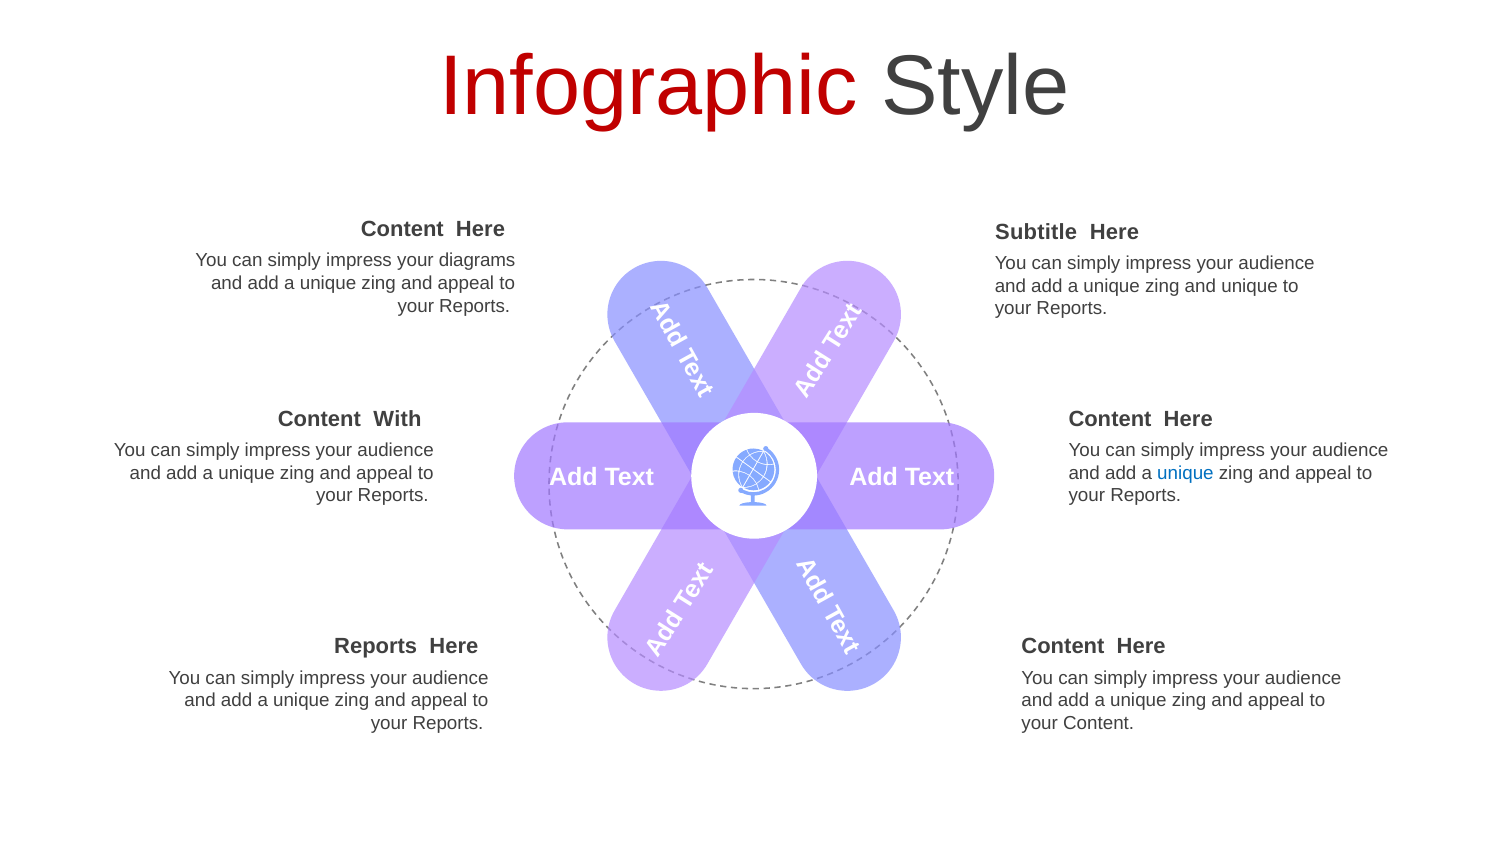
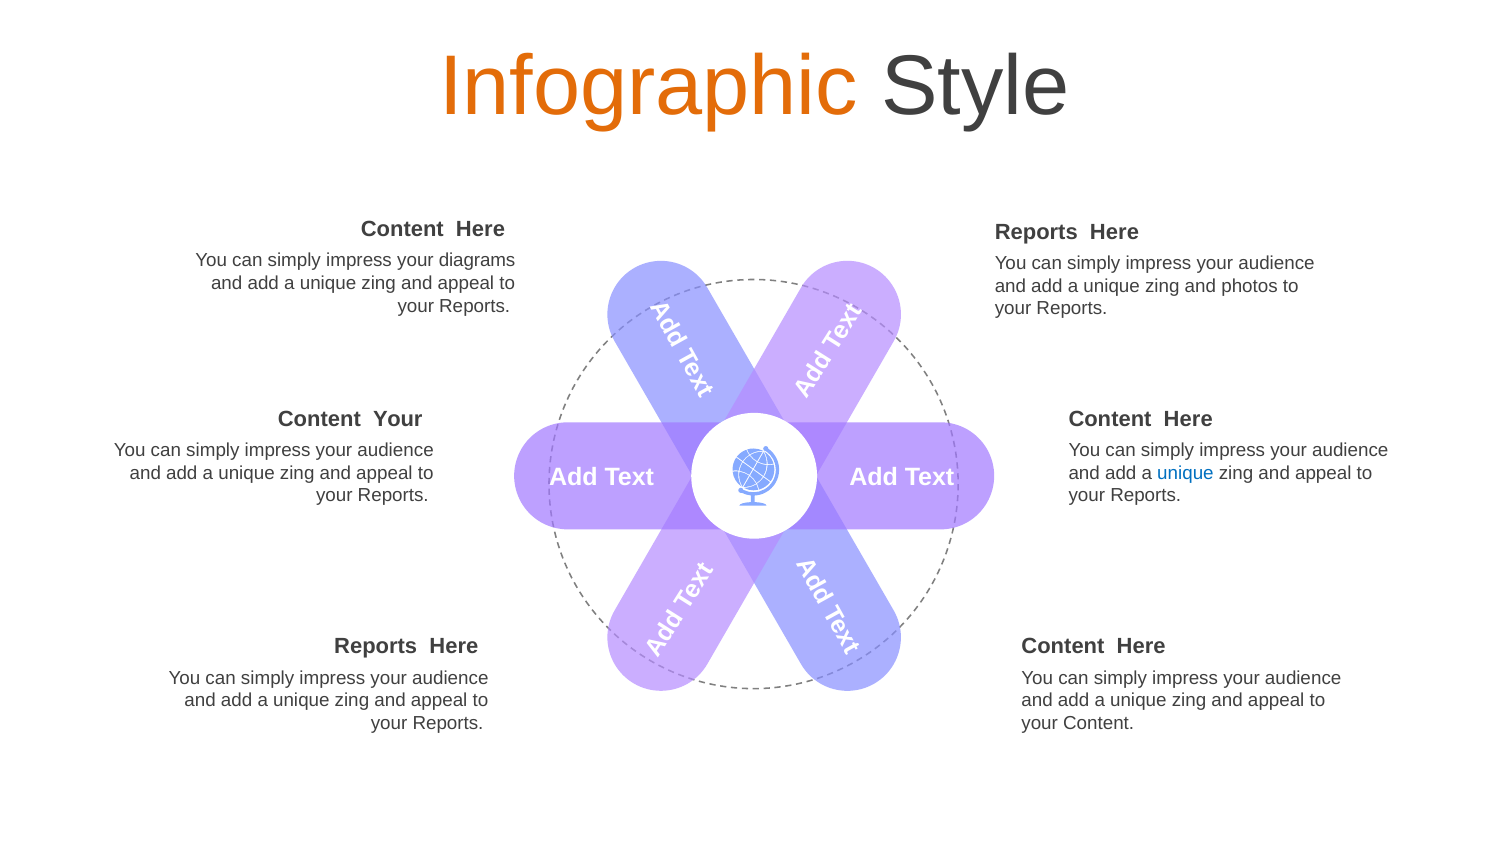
Infographic colour: red -> orange (649, 86)
Subtitle: Subtitle -> Reports (1036, 232)
and unique: unique -> photos (1250, 286)
Content With: With -> Your (398, 419)
